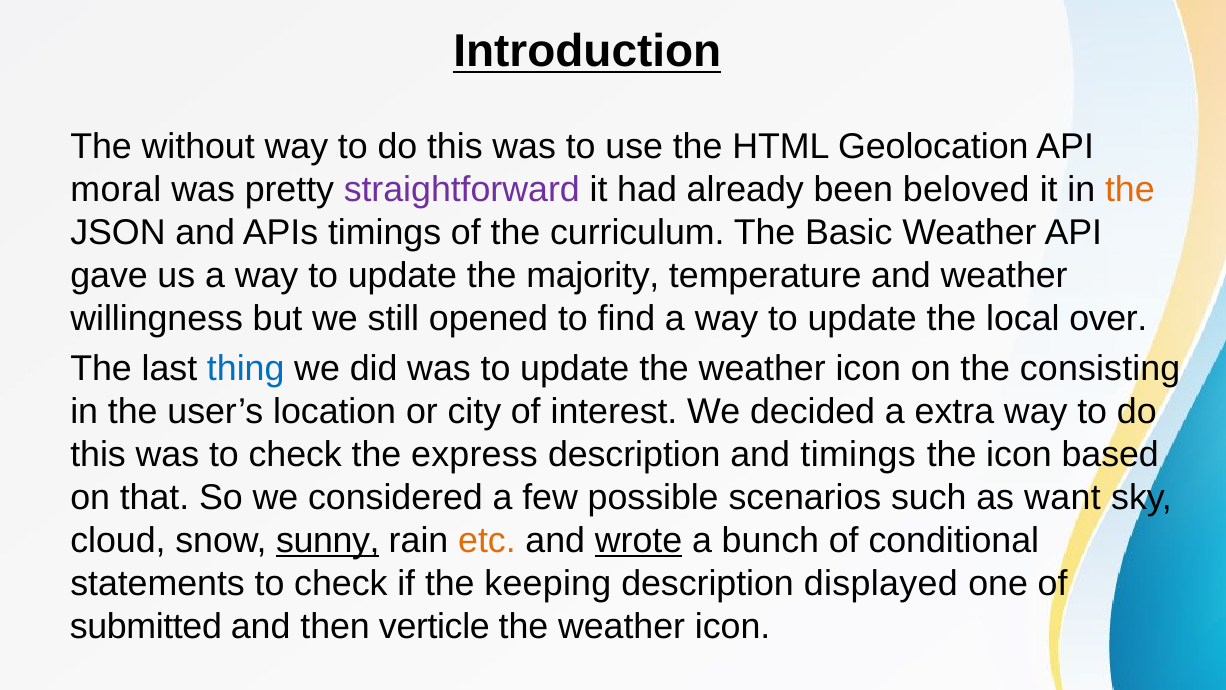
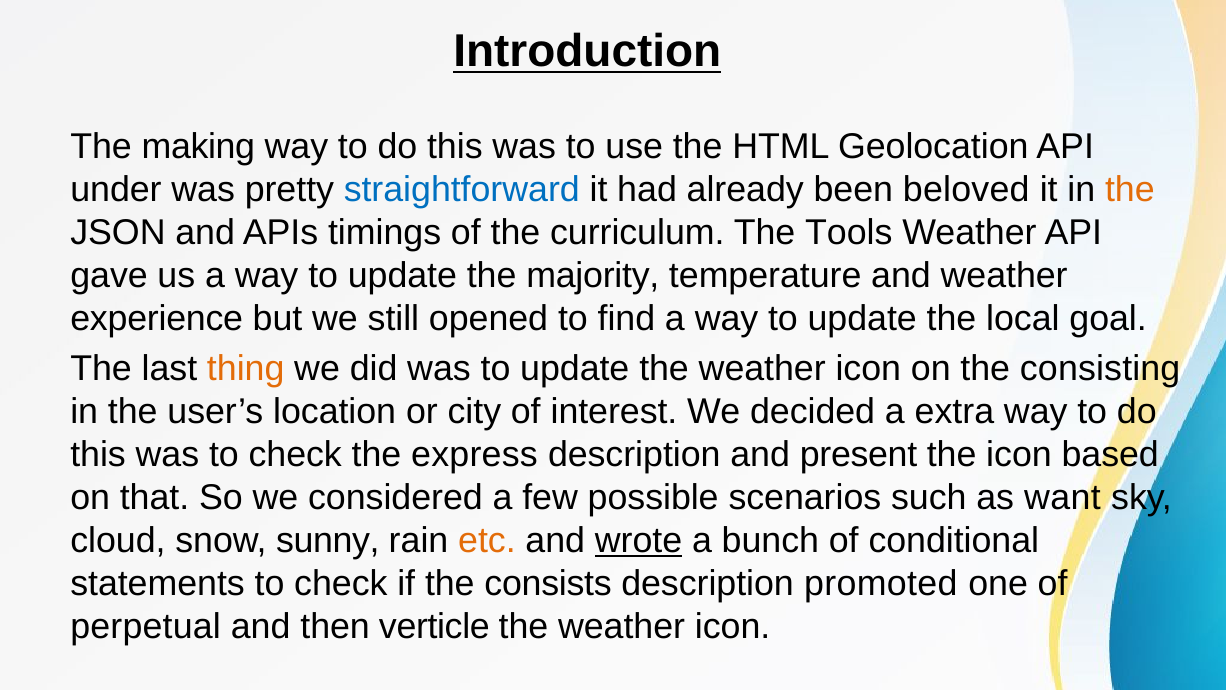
without: without -> making (198, 147)
moral: moral -> under (116, 190)
straightforward colour: purple -> blue (462, 190)
Basic: Basic -> Tools (849, 232)
willingness: willingness -> experience (157, 318)
over: over -> goal (1108, 318)
thing colour: blue -> orange (246, 368)
and timings: timings -> present (859, 454)
sunny underline: present -> none (328, 540)
keeping: keeping -> consists (548, 583)
displayed: displayed -> promoted (881, 583)
submitted: submitted -> perpetual (146, 626)
